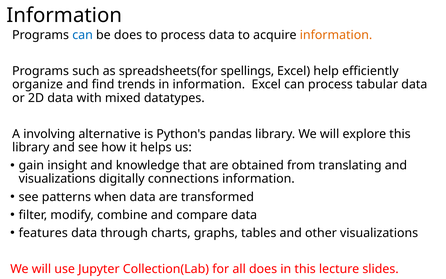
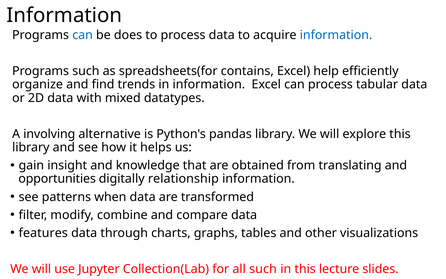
information colour: orange -> blue (336, 35)
spellings: spellings -> contains (247, 71)
visualizations: visualizations -> opportunities (57, 179)
connections: connections -> relationship (183, 179)
all does: does -> such (263, 269)
